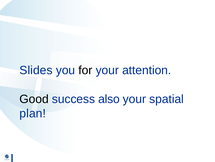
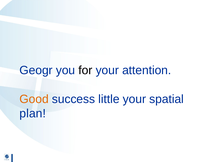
Slides: Slides -> Geogr (36, 70)
Good colour: black -> orange (34, 99)
also: also -> little (109, 99)
